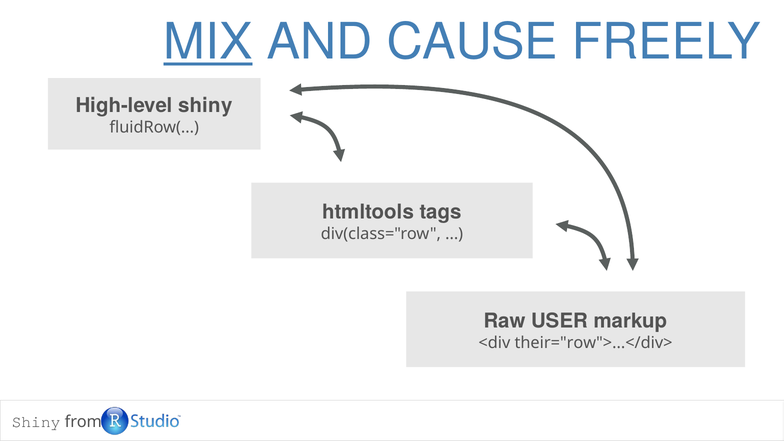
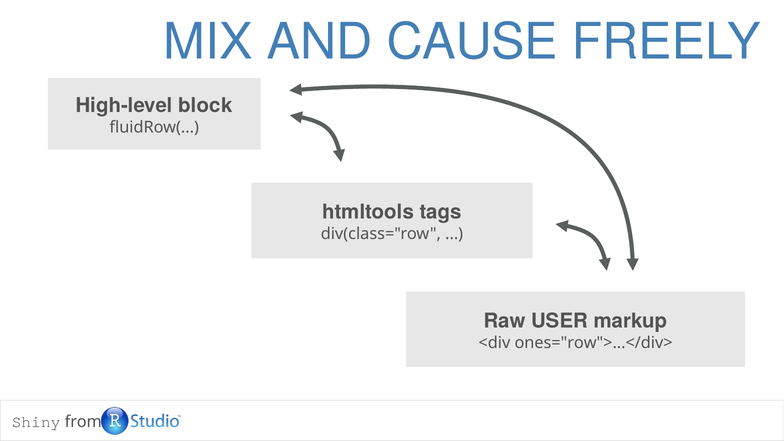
MIX underline: present -> none (208, 42)
High-level shiny: shiny -> block (205, 105)
their="row">...</div>: their="row">...</div> -> ones="row">...</div> (594, 343)
